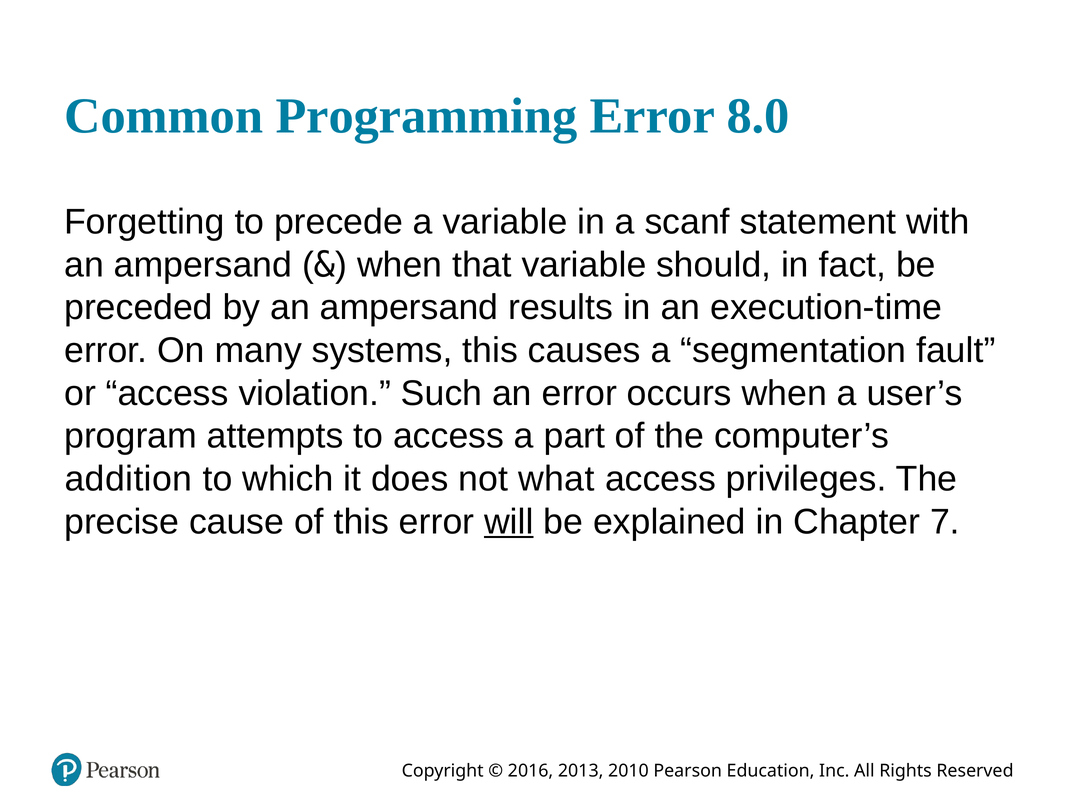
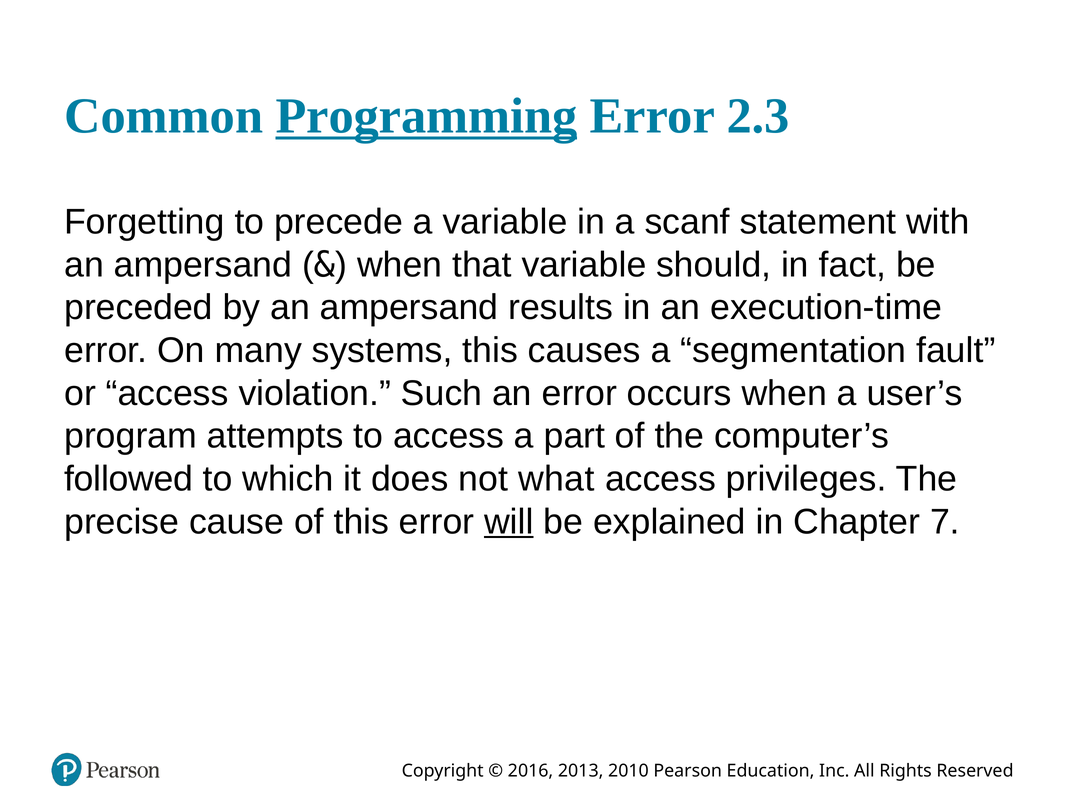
Programming underline: none -> present (426, 116)
8.0: 8.0 -> 2.3 (758, 116)
addition: addition -> followed (129, 479)
